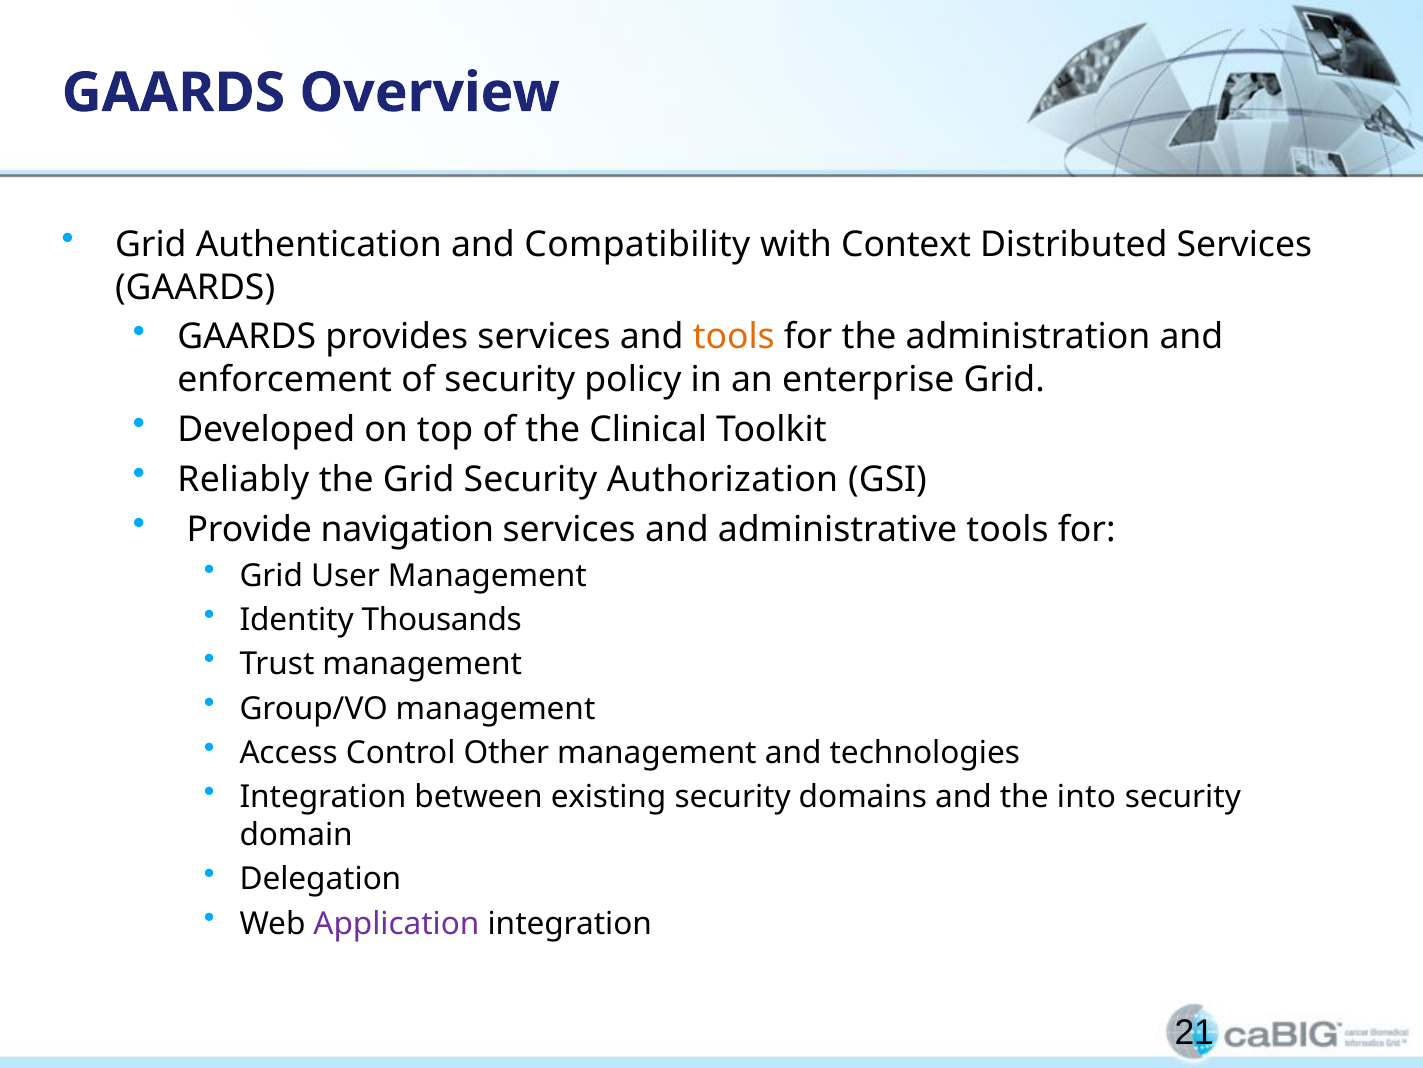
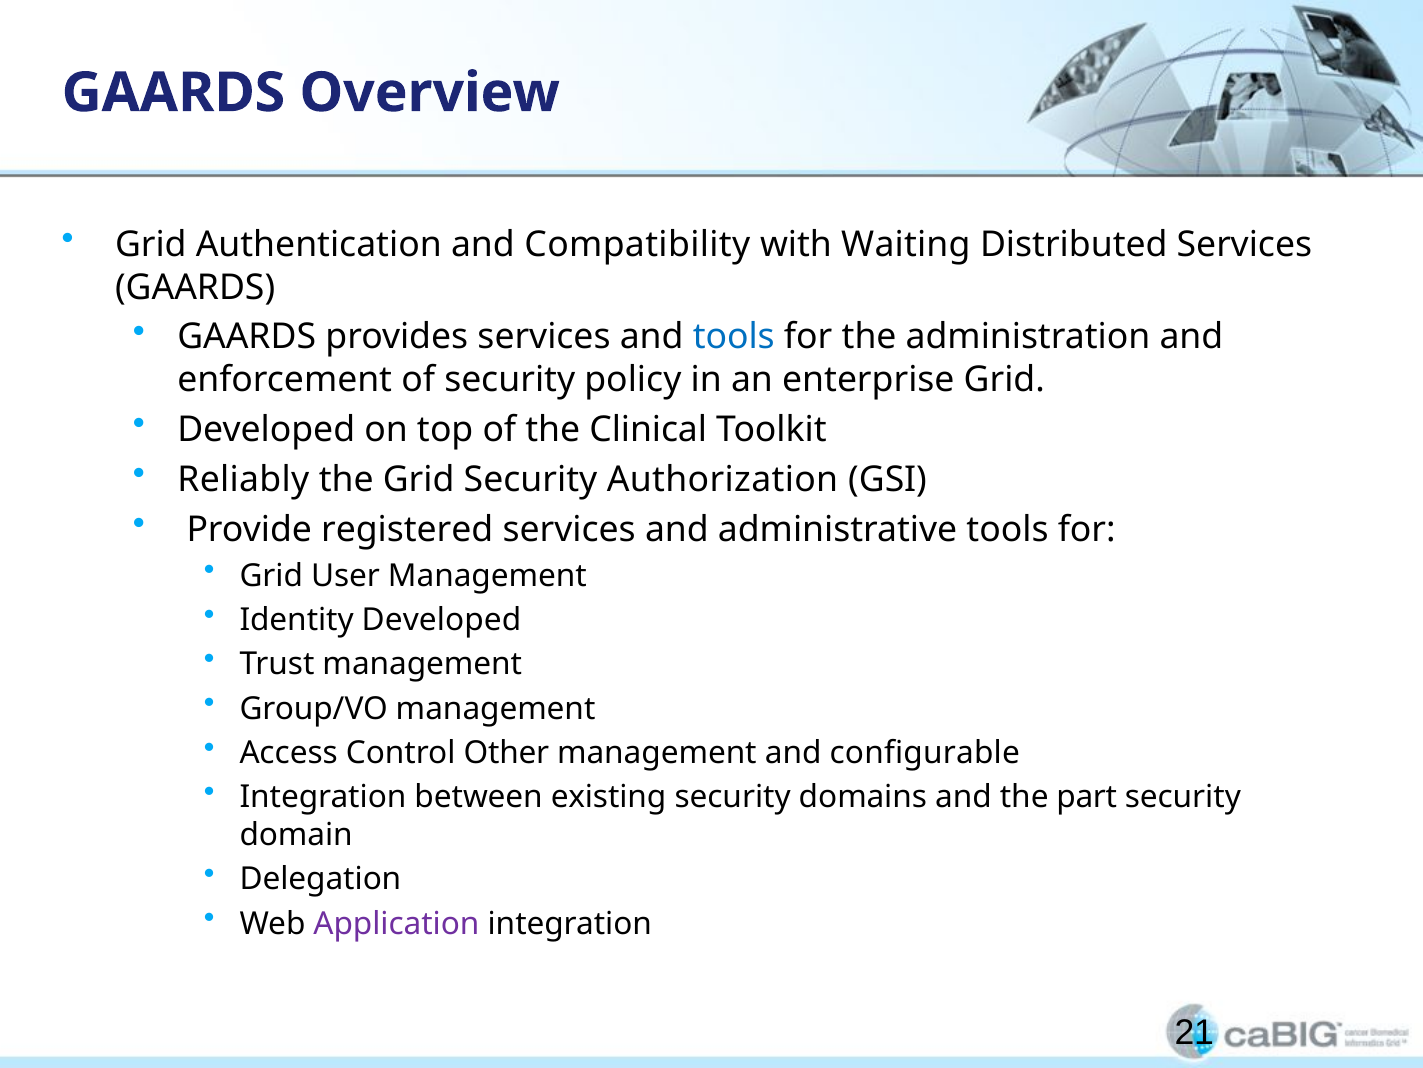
Context: Context -> Waiting (906, 244)
tools colour: orange -> blue (734, 337)
navigation: navigation -> registered (407, 529)
Identity Thousands: Thousands -> Developed (441, 620)
technologies: technologies -> configurable (925, 752)
into: into -> part (1087, 797)
